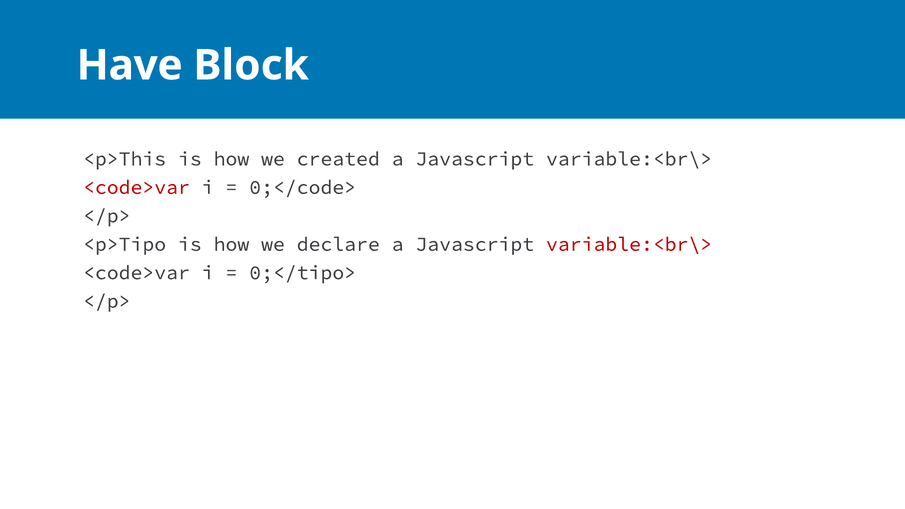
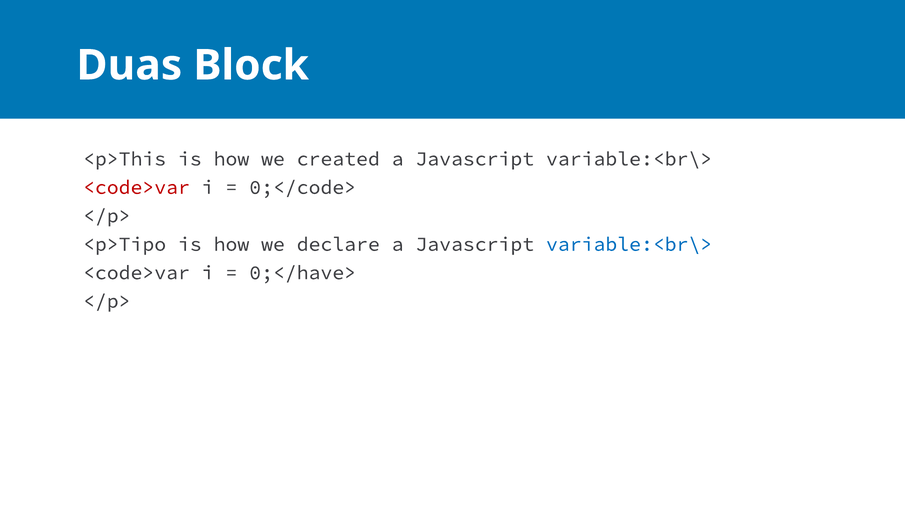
Have: Have -> Duas (129, 65)
variable:<br\> colour: red -> blue (629, 244)
0;</tipo>: 0;</tipo> -> 0;</have> (303, 273)
